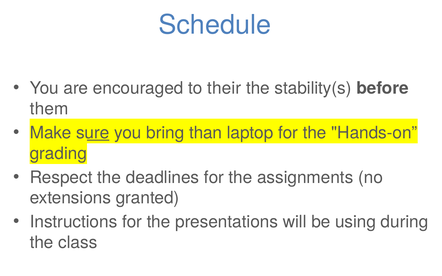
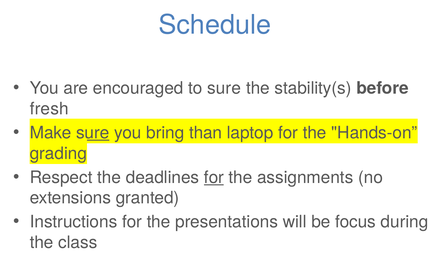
to their: their -> sure (224, 88)
them: them -> fresh (49, 109)
for underline: none -> present (214, 178)
using: using -> focus (356, 222)
